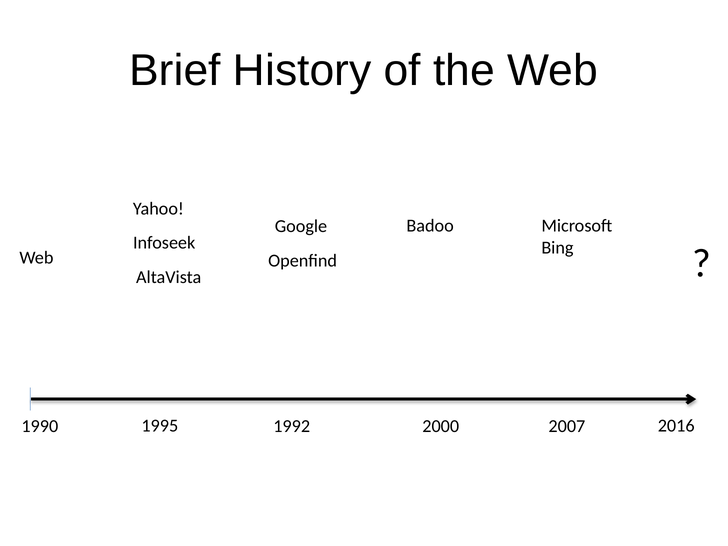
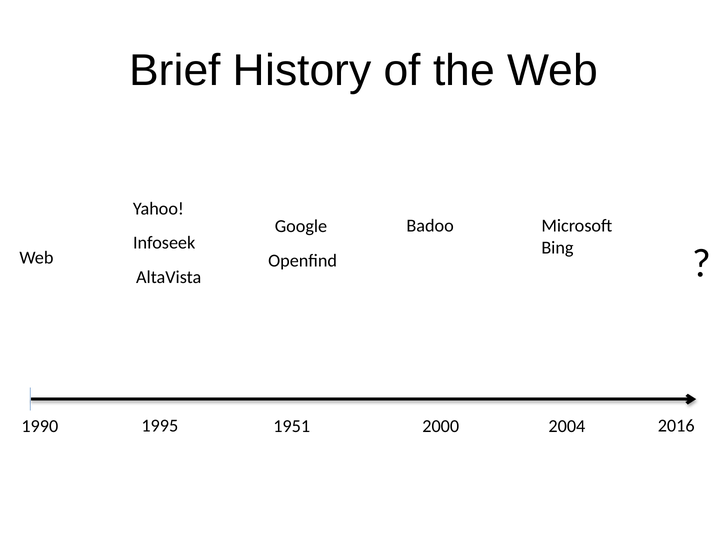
1992: 1992 -> 1951 (292, 426)
2007: 2007 -> 2004 (567, 426)
